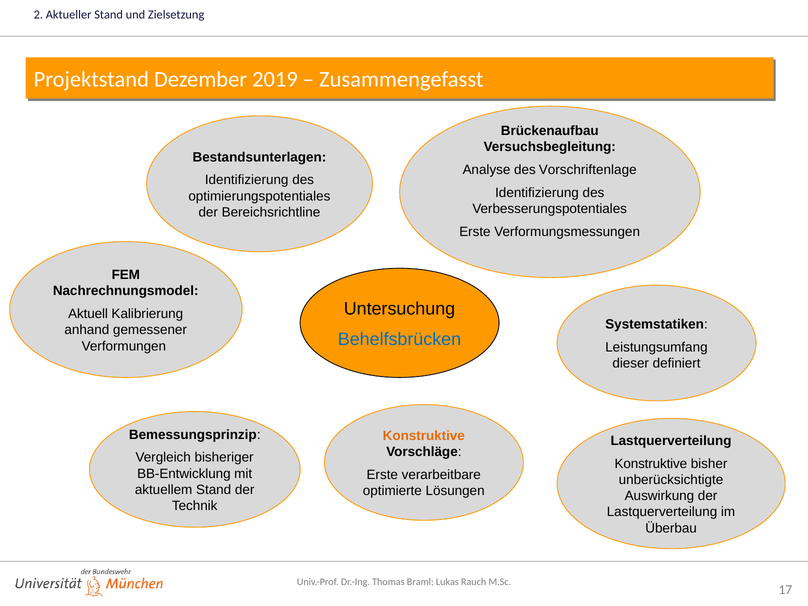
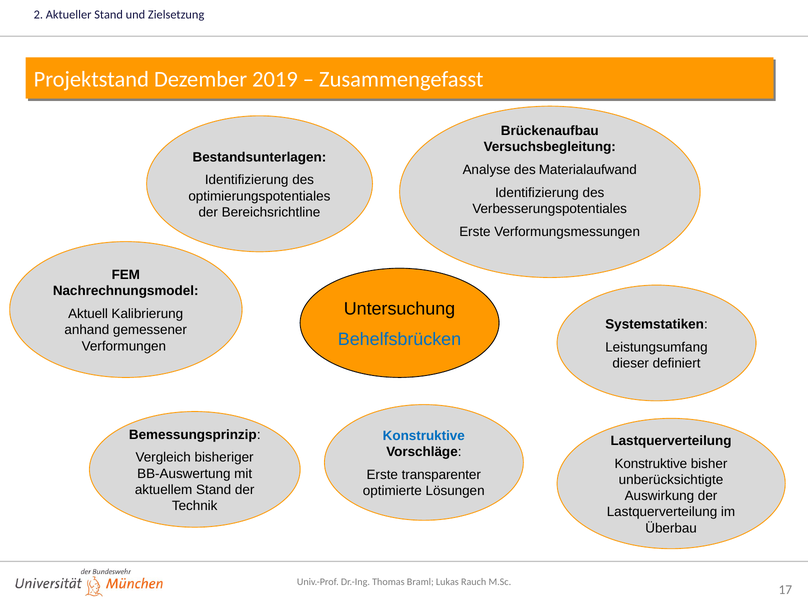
Vorschriftenlage: Vorschriftenlage -> Materialaufwand (588, 170)
Konstruktive colour: orange -> blue (424, 436)
BB-Entwicklung: BB-Entwicklung -> BB-Auswertung (184, 474)
verarbeitbare: verarbeitbare -> transparenter (441, 475)
